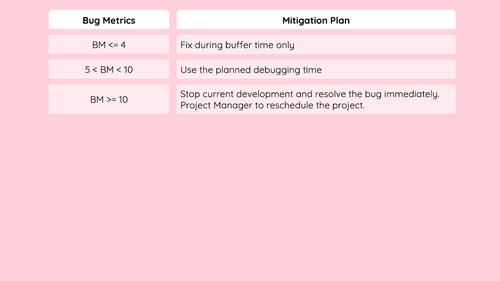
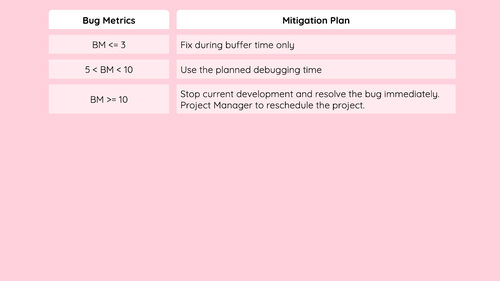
4: 4 -> 3 (123, 45)
